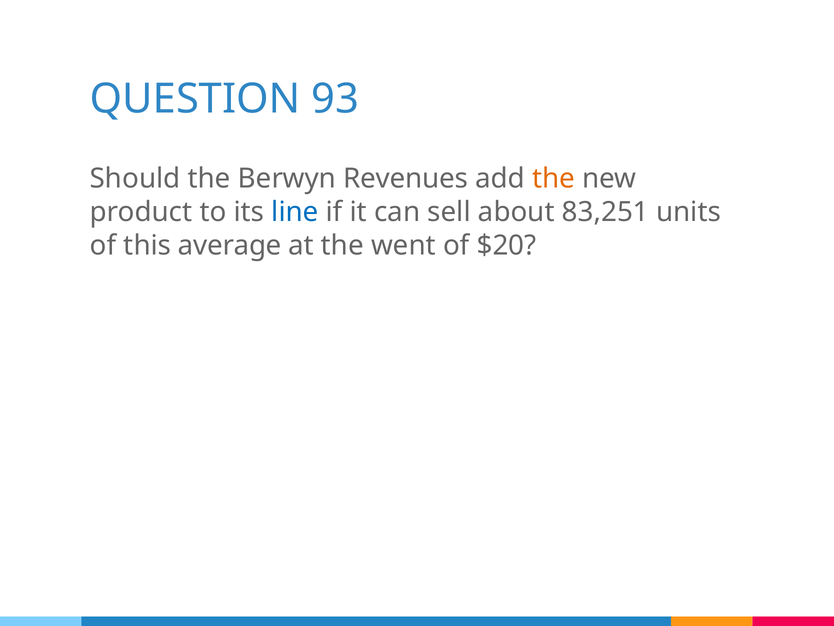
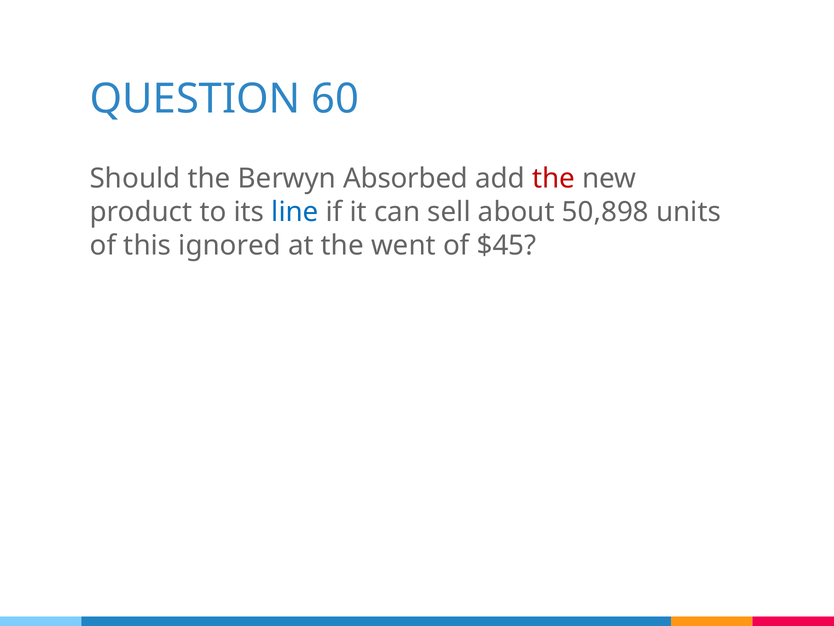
93: 93 -> 60 (335, 99)
Revenues: Revenues -> Absorbed (406, 179)
the colour: orange -> red (554, 179)
83,251: 83,251 -> 50,898 (605, 212)
average: average -> ignored (230, 245)
$20: $20 -> $45 (506, 245)
